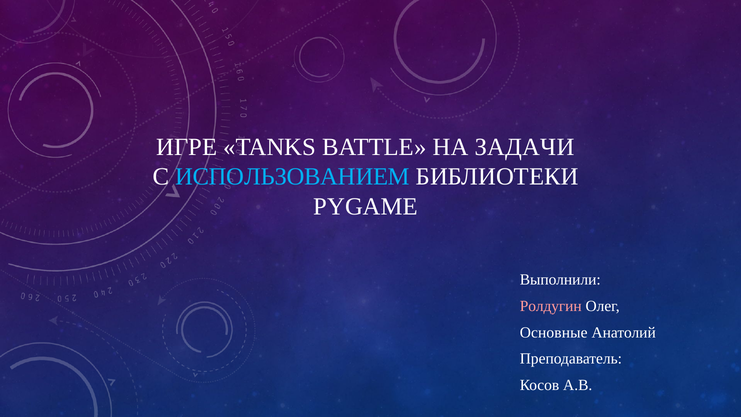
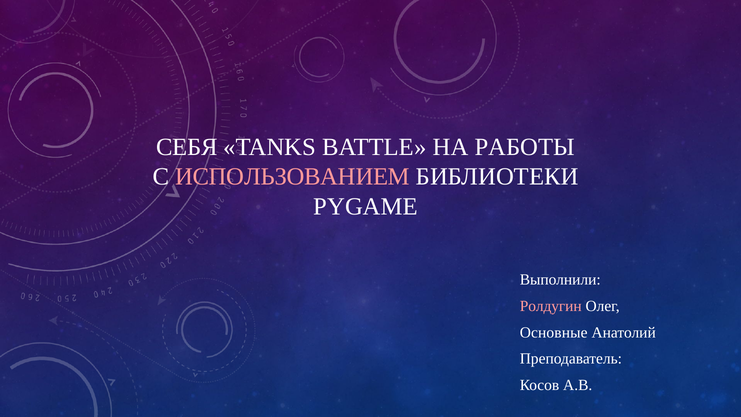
ИГРЕ: ИГРЕ -> СЕБЯ (187, 147)
ЗАДАЧИ: ЗАДАЧИ -> РАБОТЫ (525, 147)
ИСПОЛЬЗОВАНИЕМ colour: light blue -> pink (293, 177)
